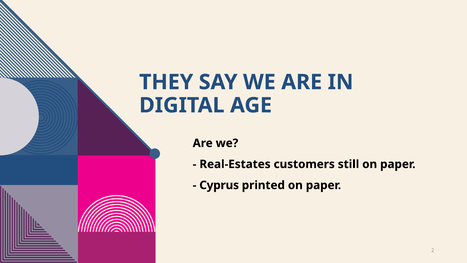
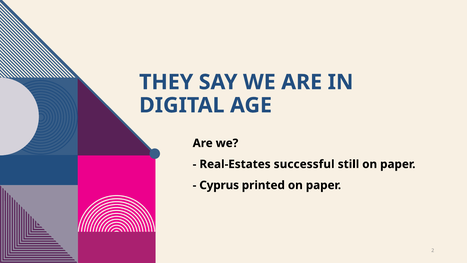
customers: customers -> successful (304, 164)
